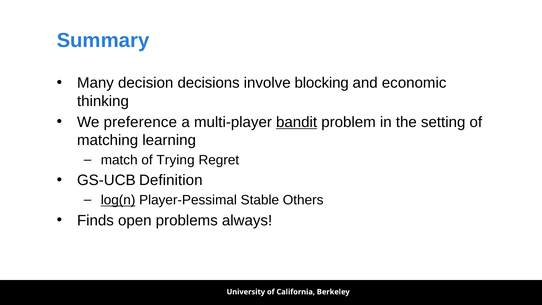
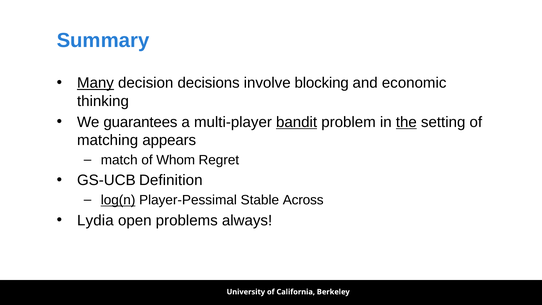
Many underline: none -> present (95, 83)
preference: preference -> guarantees (140, 122)
the underline: none -> present (406, 122)
learning: learning -> appears (169, 140)
Trying: Trying -> Whom (176, 160)
Others: Others -> Across (303, 200)
Finds: Finds -> Lydia (95, 220)
